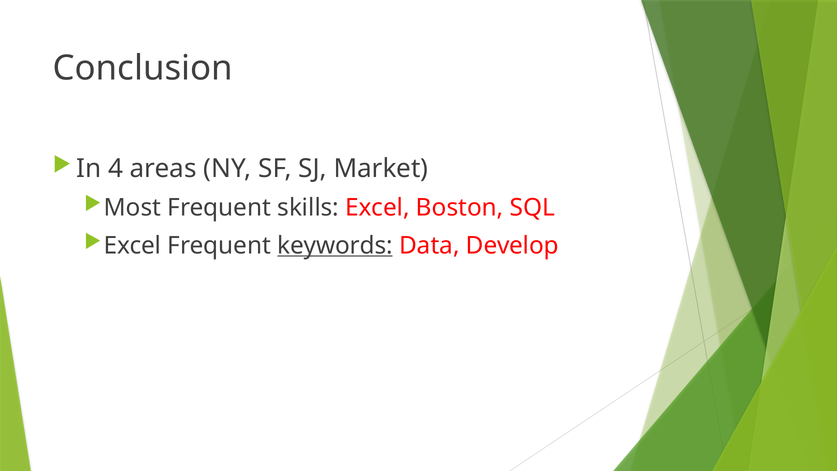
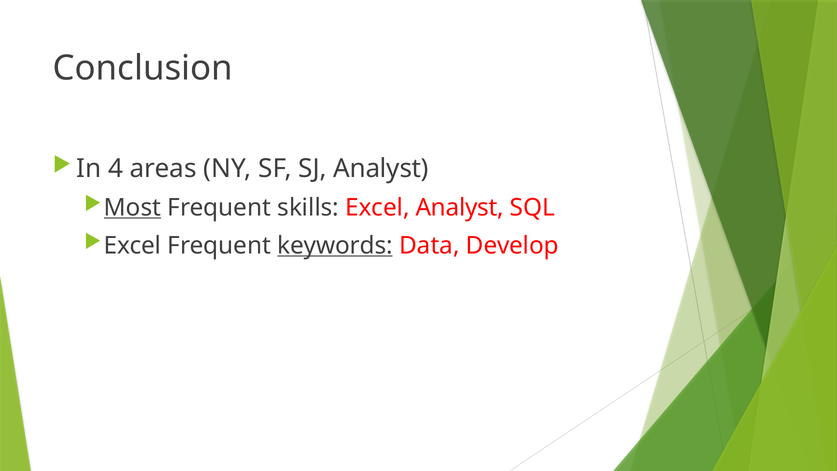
SJ Market: Market -> Analyst (381, 169)
Most underline: none -> present (132, 207)
Excel Boston: Boston -> Analyst (460, 207)
